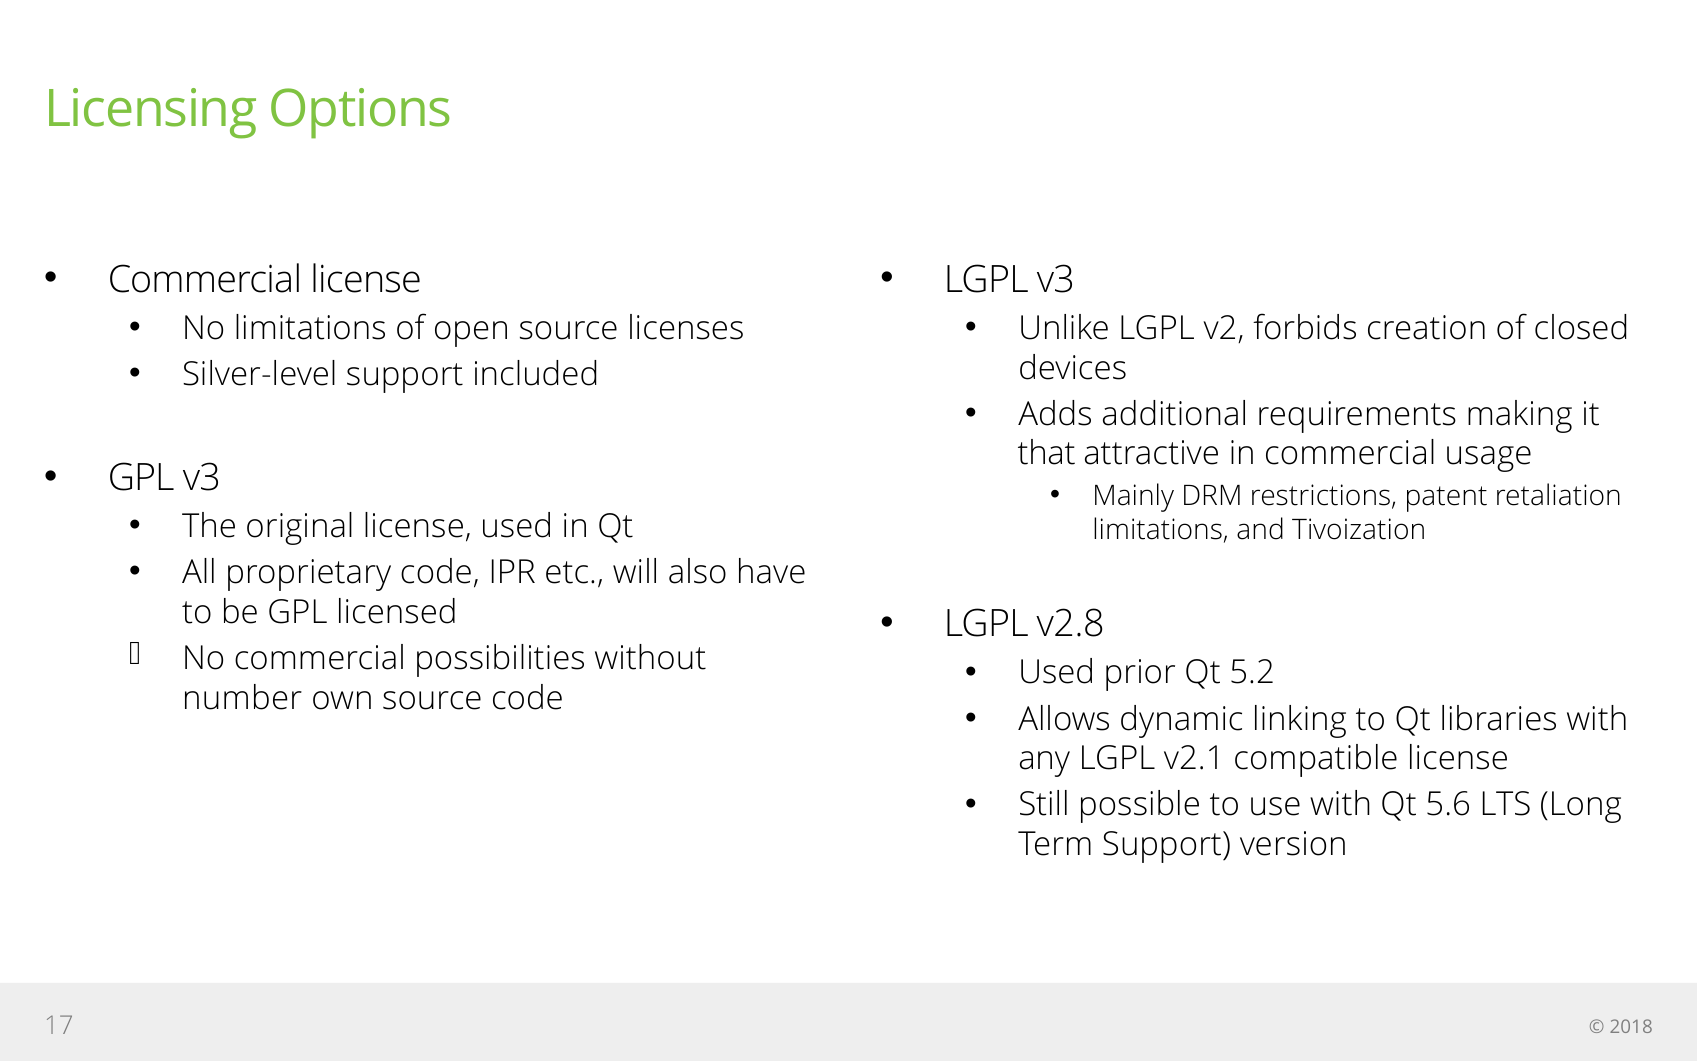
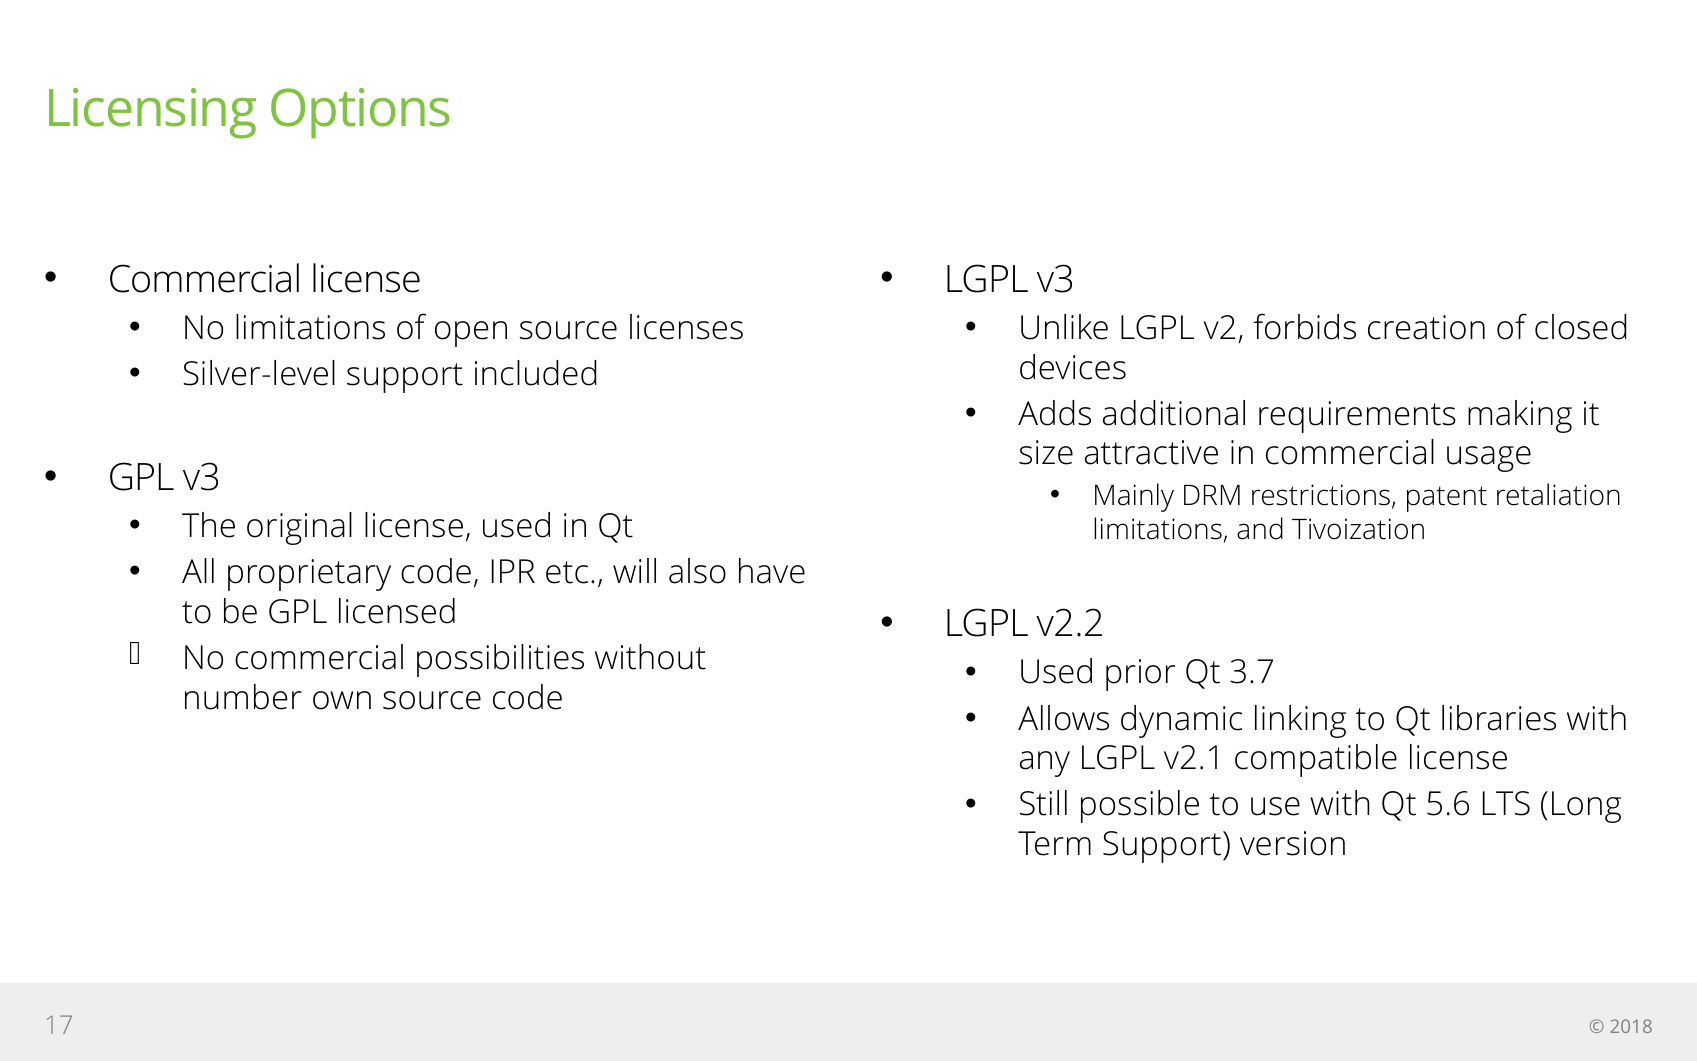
that: that -> size (1046, 454)
v2.8: v2.8 -> v2.2 (1071, 624)
5.2: 5.2 -> 3.7 (1252, 673)
